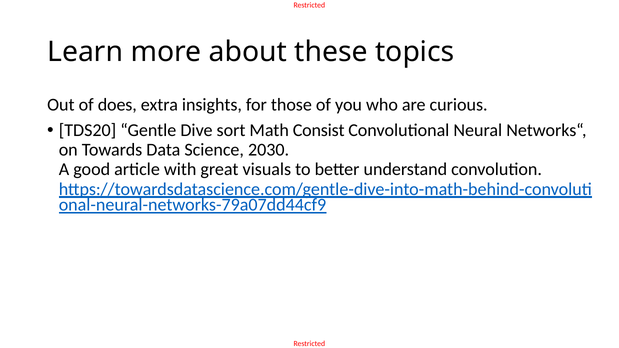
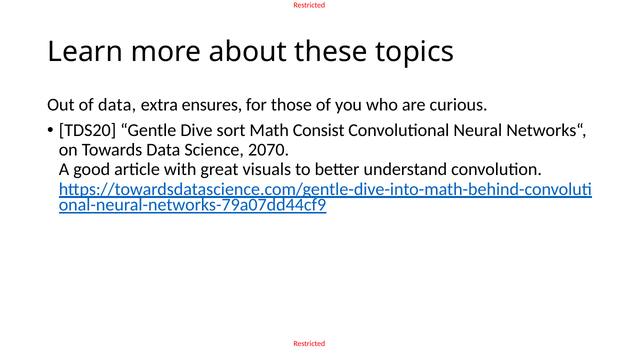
of does: does -> data (117, 105)
insights: insights -> ensures (212, 105)
2030: 2030 -> 2070 (269, 150)
